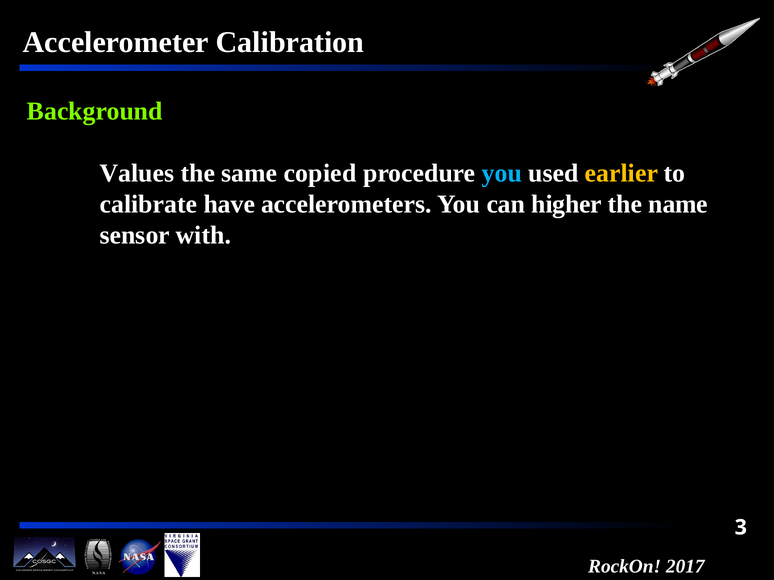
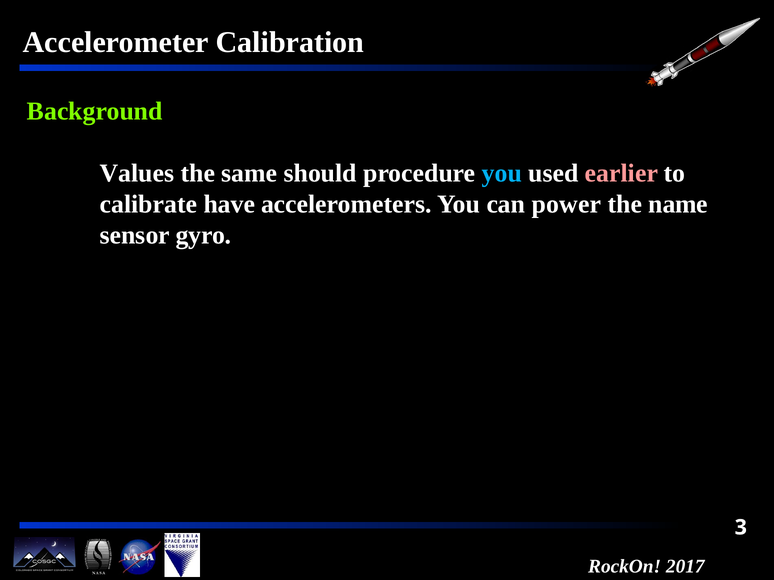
copied: copied -> should (320, 173)
earlier colour: yellow -> pink (621, 173)
higher: higher -> power (566, 204)
with: with -> gyro (204, 235)
